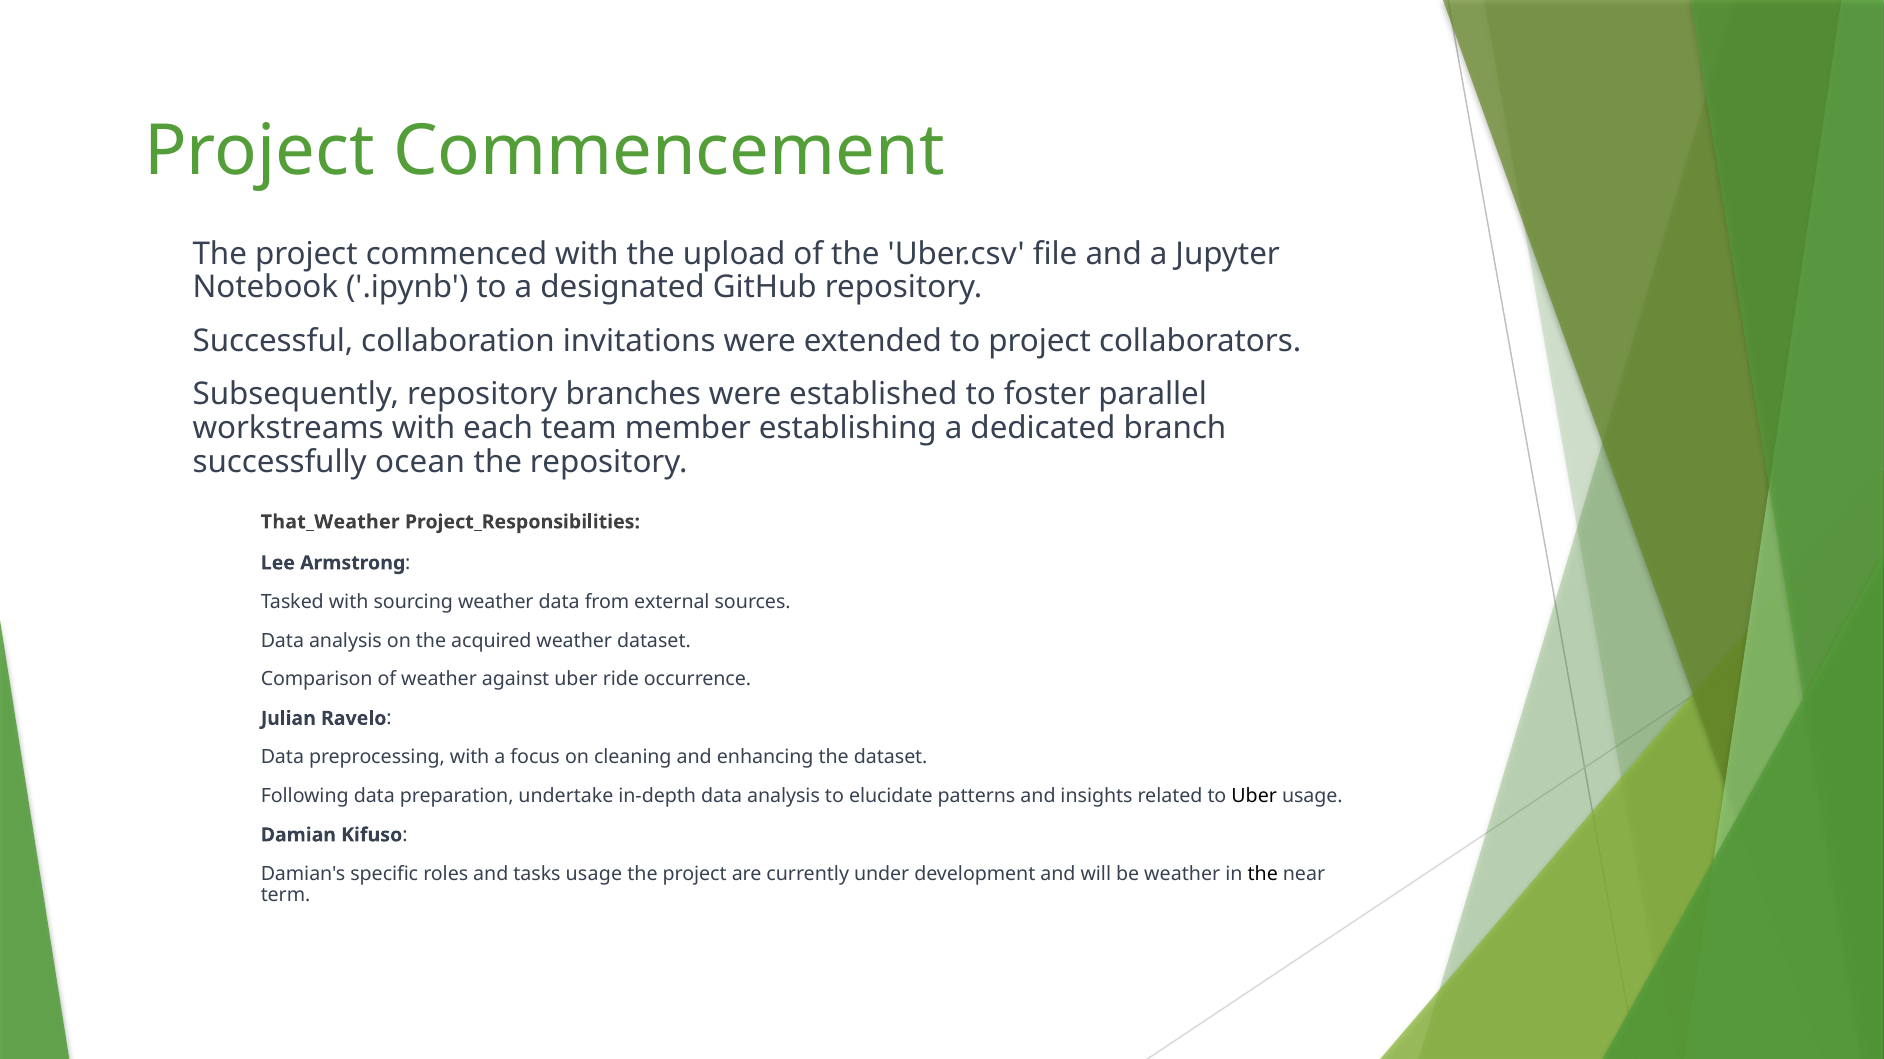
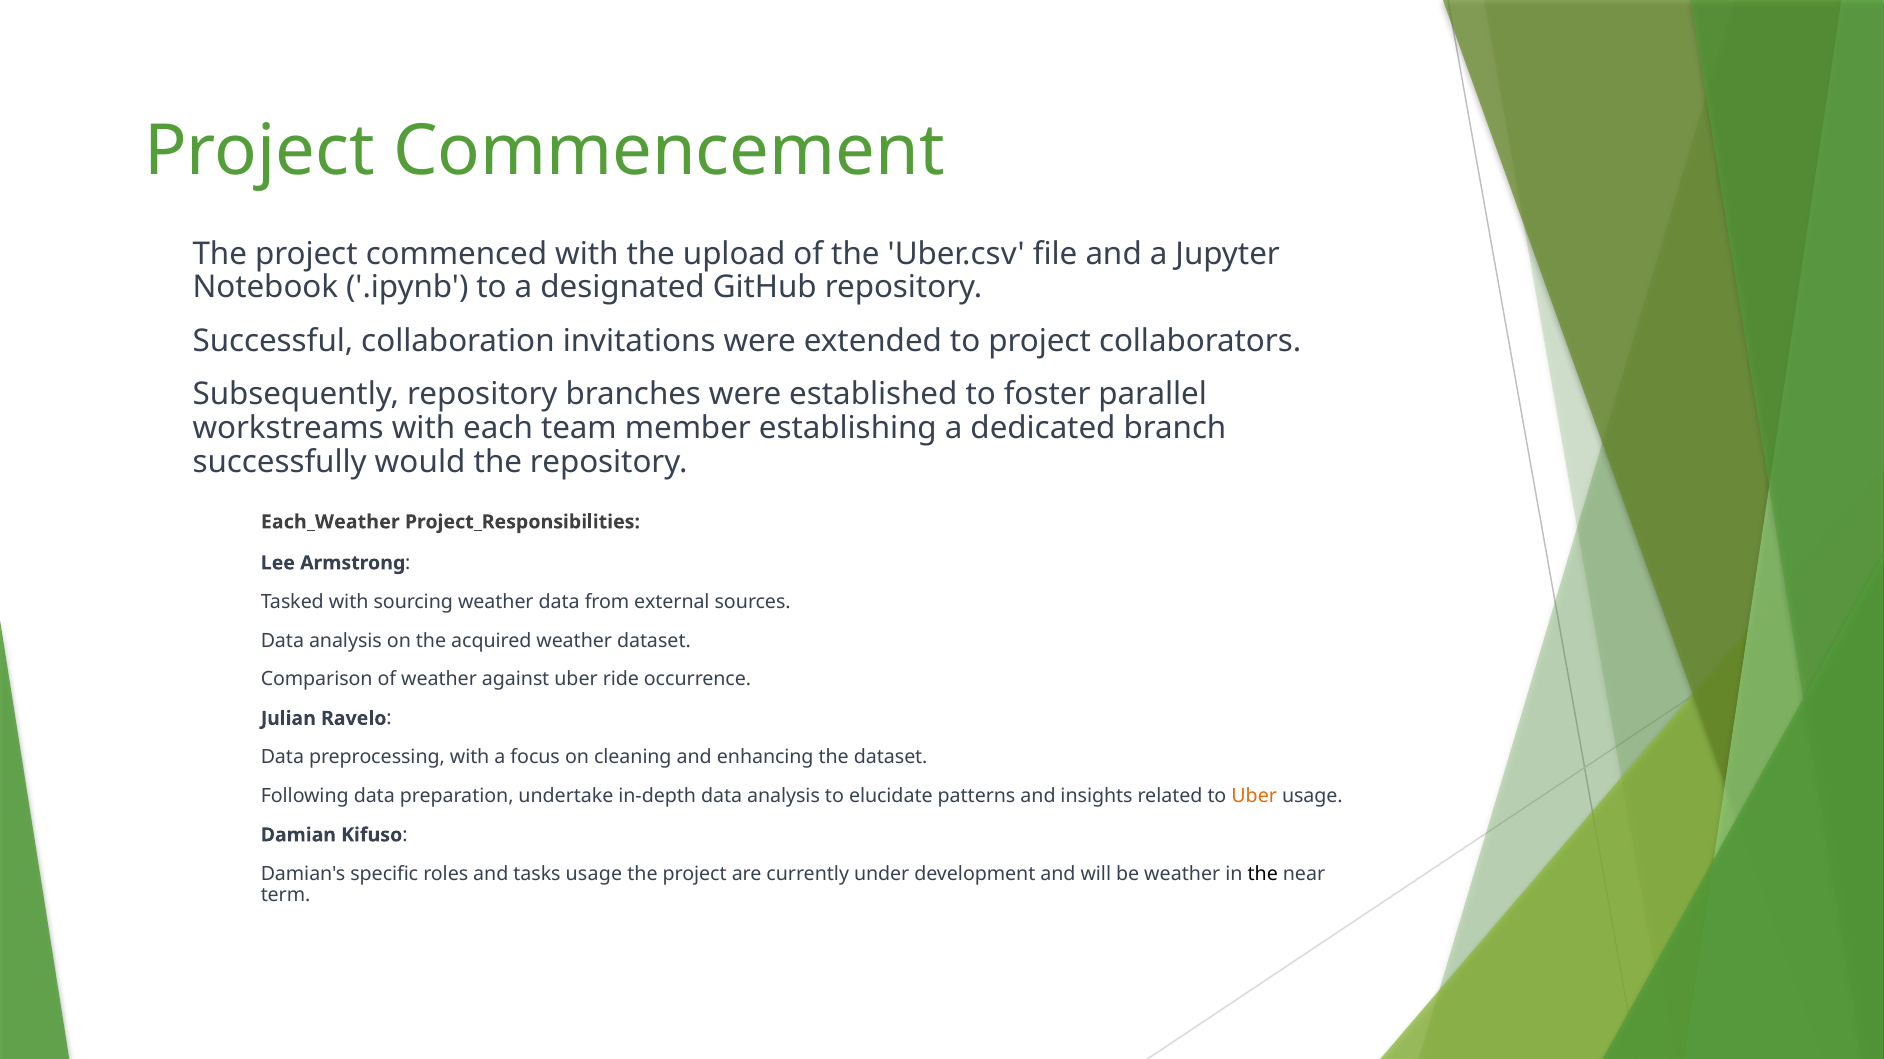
ocean: ocean -> would (420, 462)
That_Weather: That_Weather -> Each_Weather (330, 522)
Uber colour: black -> orange (1254, 797)
